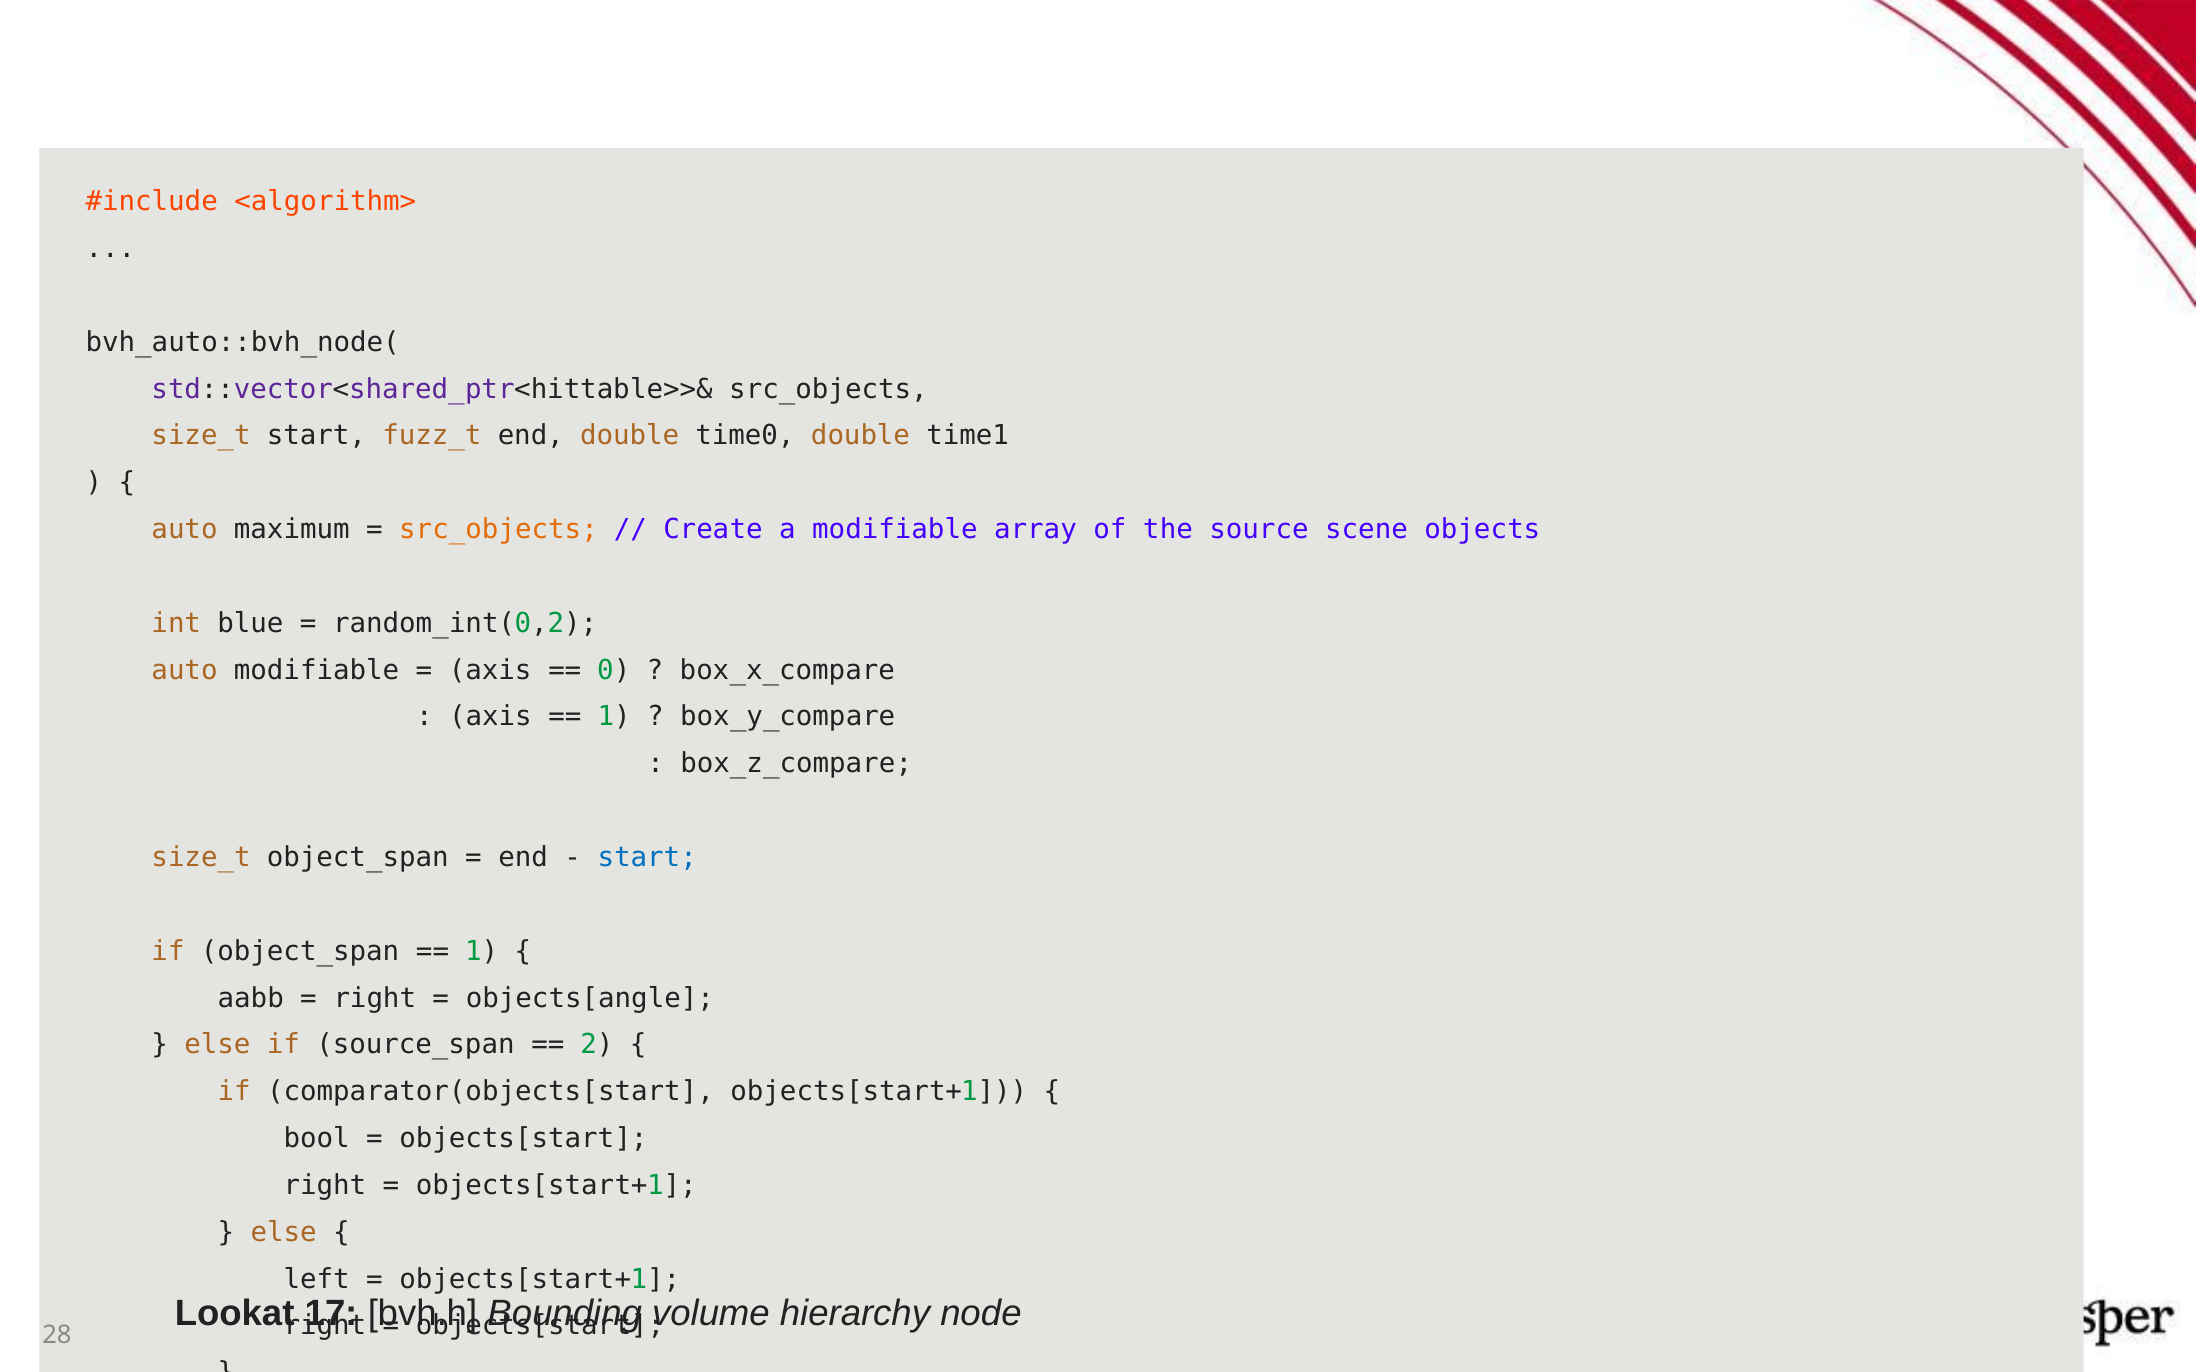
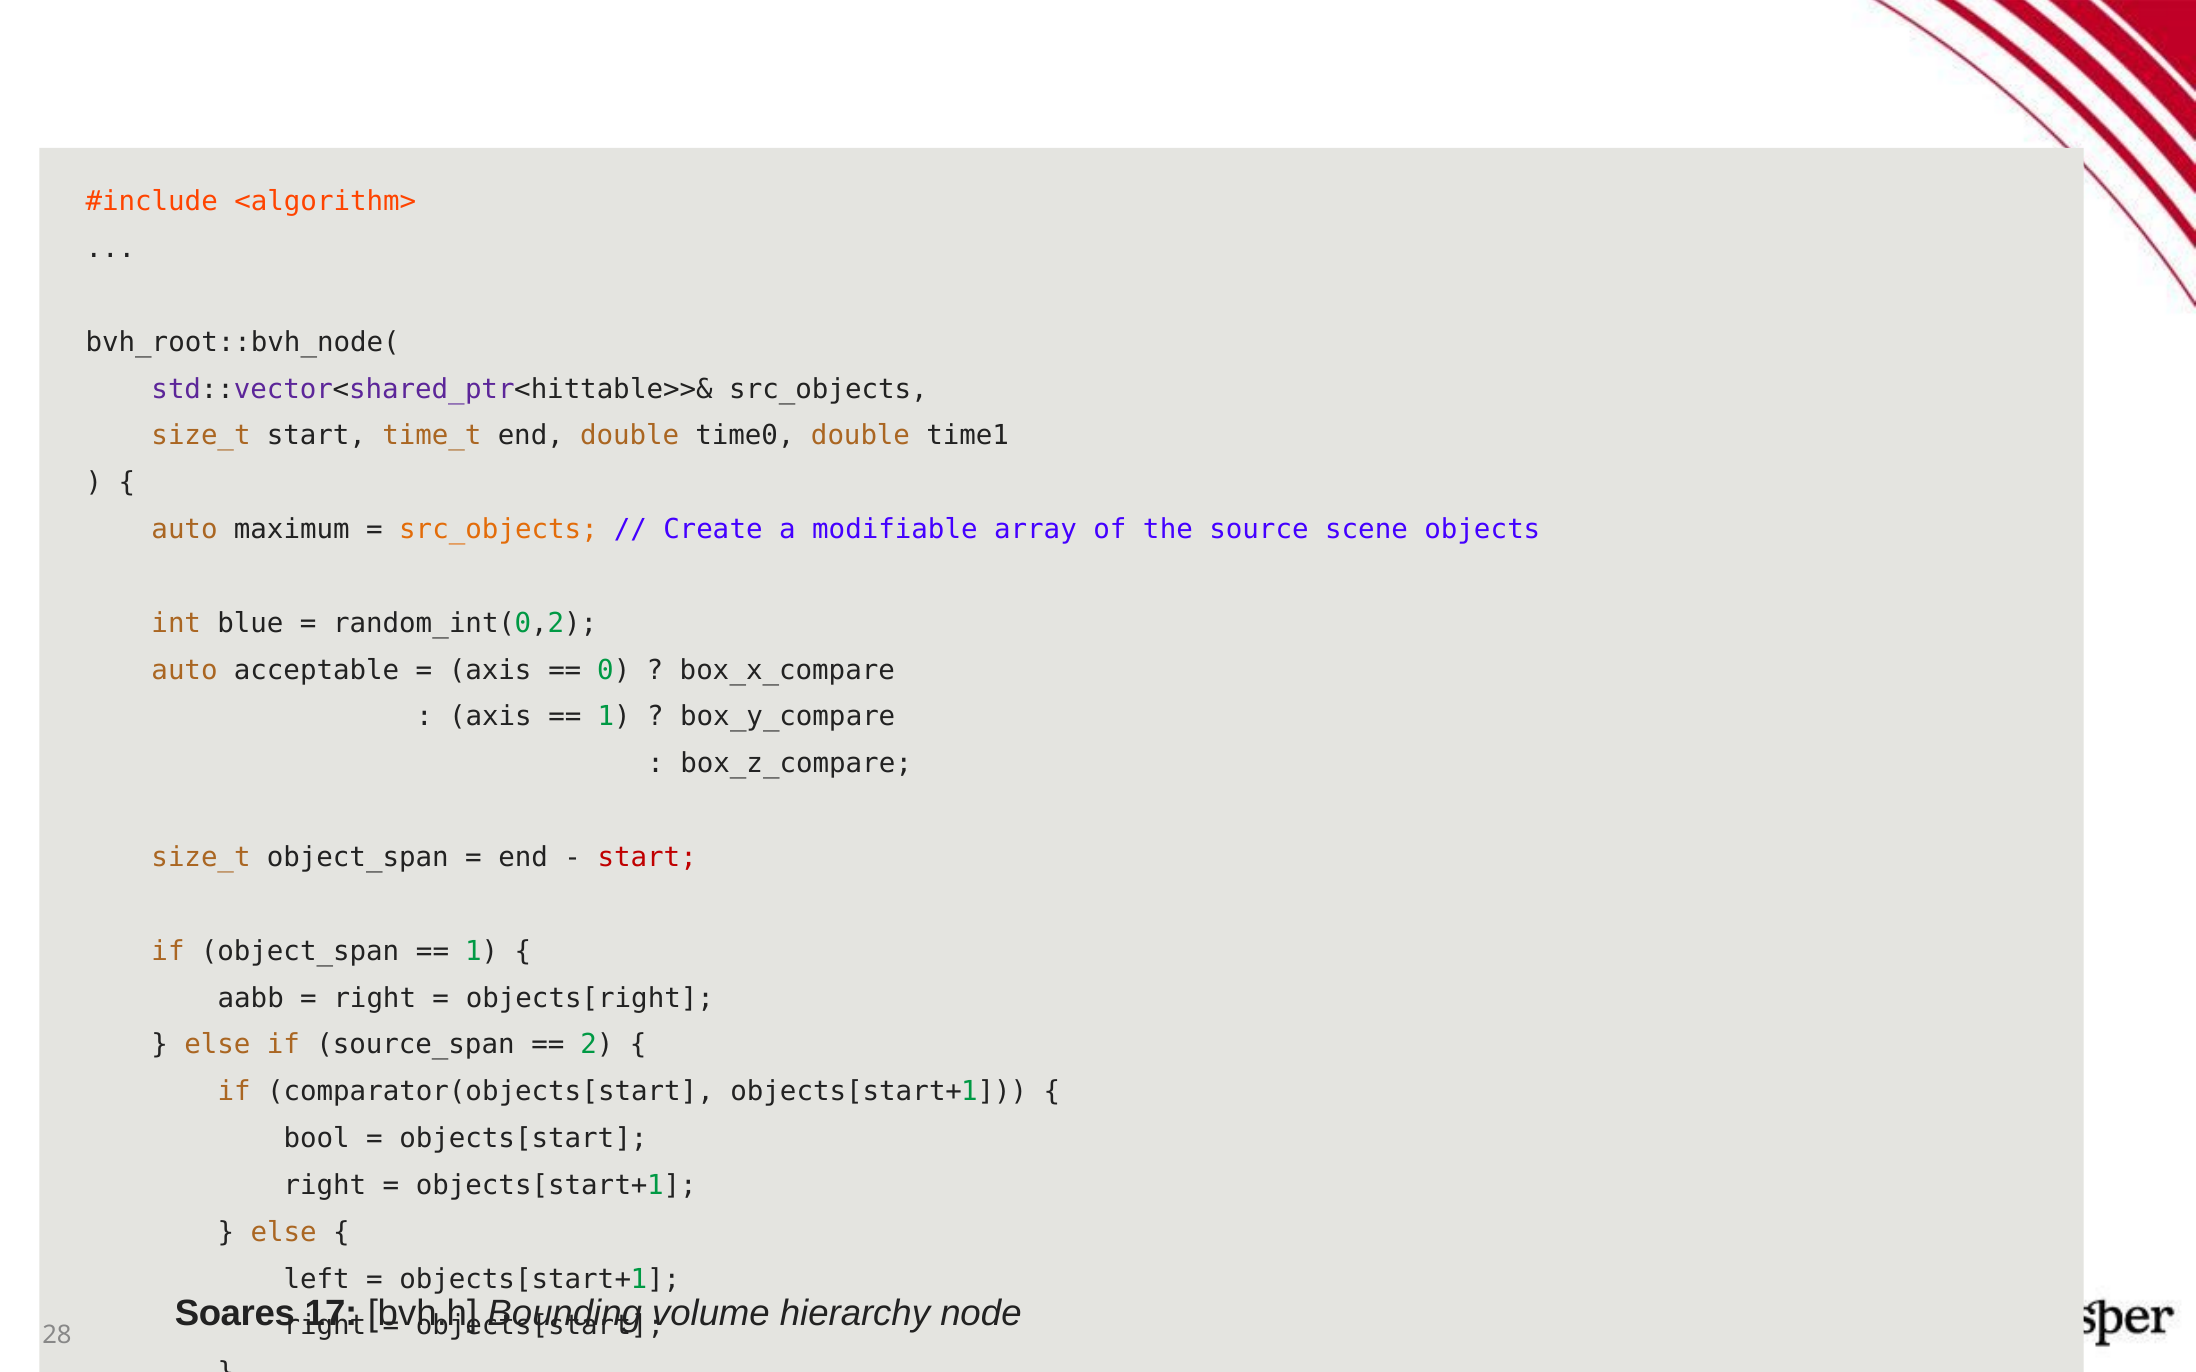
bvh_auto::bvh_node(: bvh_auto::bvh_node( -> bvh_root::bvh_node( (243, 342)
fuzz_t: fuzz_t -> time_t (432, 436)
auto modifiable: modifiable -> acceptable (317, 670)
start colour: blue -> red (647, 858)
objects[angle: objects[angle -> objects[right (590, 998)
Lookat: Lookat -> Soares (235, 1313)
